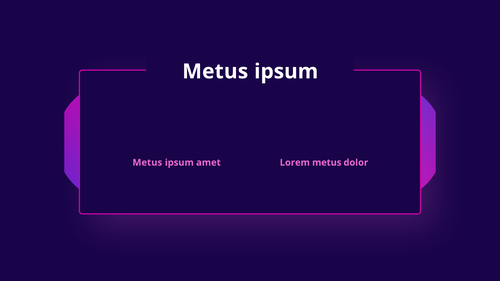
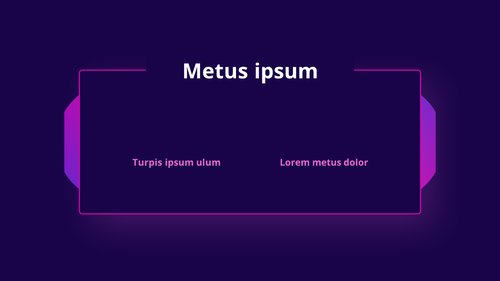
Metus: Metus -> Turpis (147, 163)
amet: amet -> ulum (208, 163)
